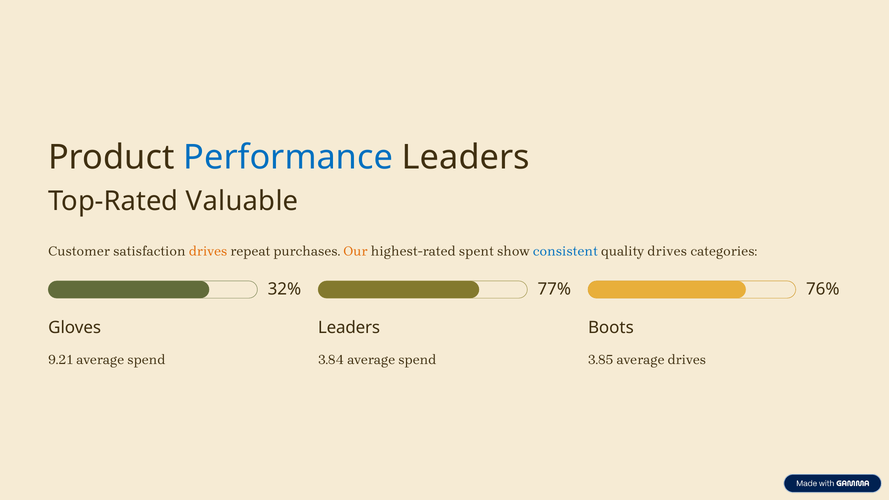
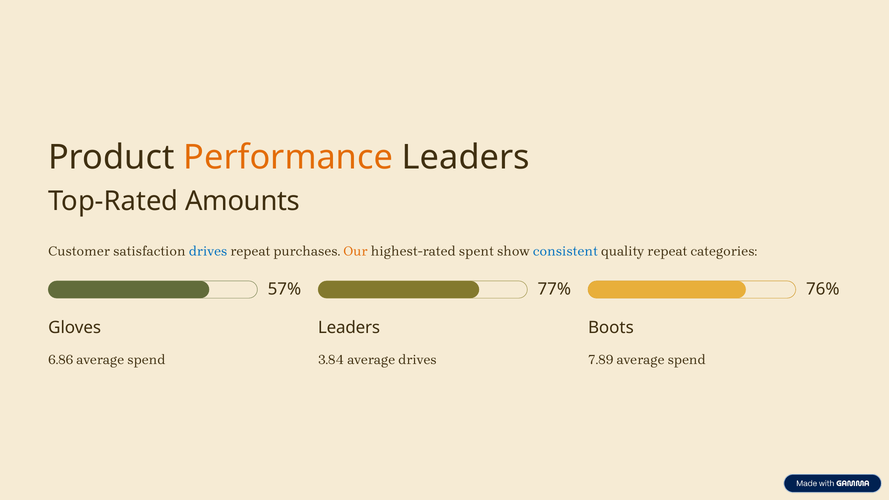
Performance colour: blue -> orange (288, 157)
Valuable: Valuable -> Amounts (242, 201)
drives colour: orange -> blue (208, 251)
quality drives: drives -> repeat (667, 251)
32%: 32% -> 57% (284, 289)
9.21: 9.21 -> 6.86 (61, 360)
3.84 average spend: spend -> drives (417, 360)
3.85: 3.85 -> 7.89 (601, 360)
drives: drives -> spend (687, 360)
